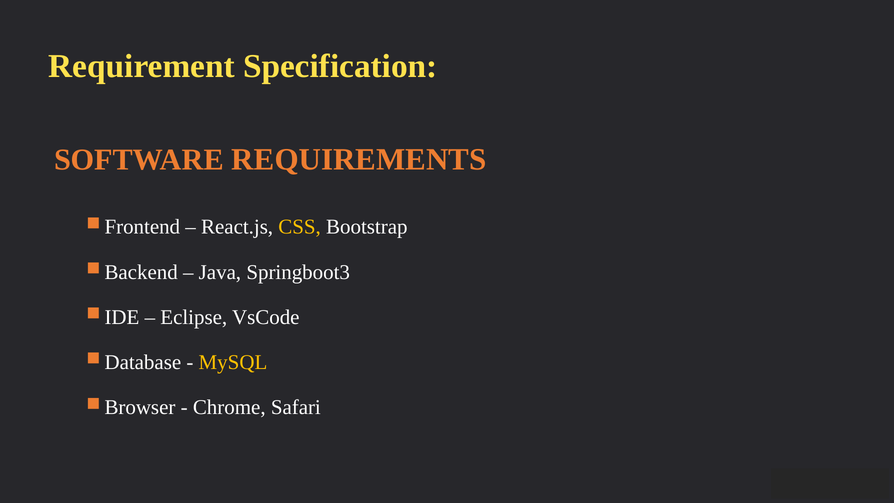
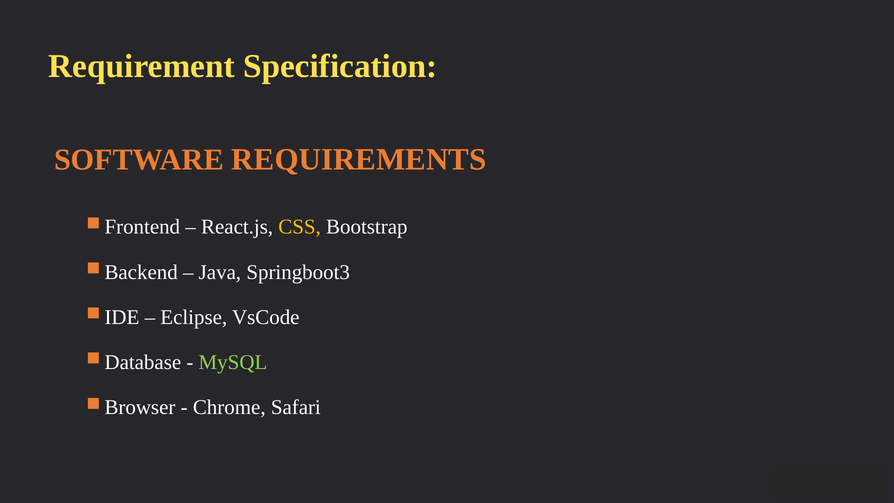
MySQL colour: yellow -> light green (233, 362)
